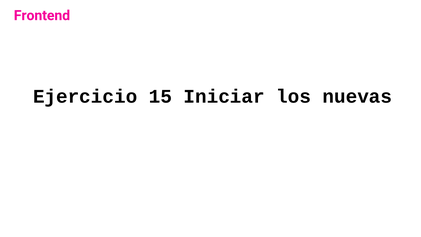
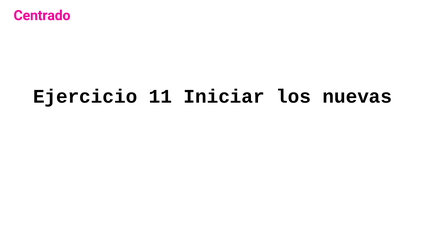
Frontend: Frontend -> Centrado (42, 15)
15: 15 -> 11 (160, 96)
